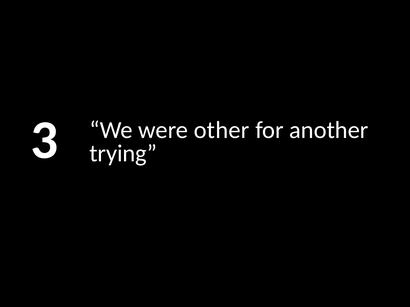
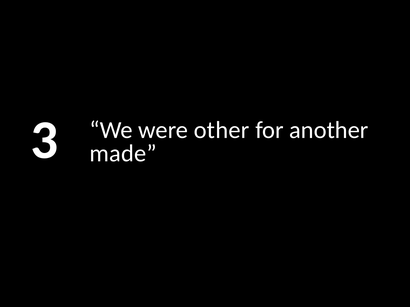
trying: trying -> made (123, 154)
